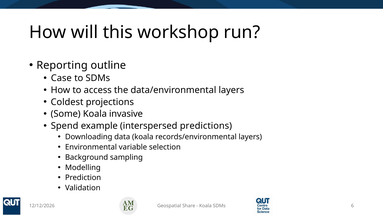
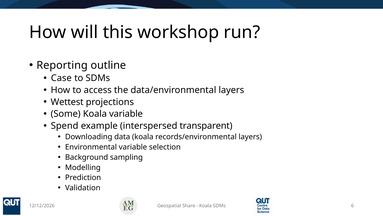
Coldest: Coldest -> Wettest (67, 102)
Koala invasive: invasive -> variable (126, 114)
predictions: predictions -> transparent (206, 126)
